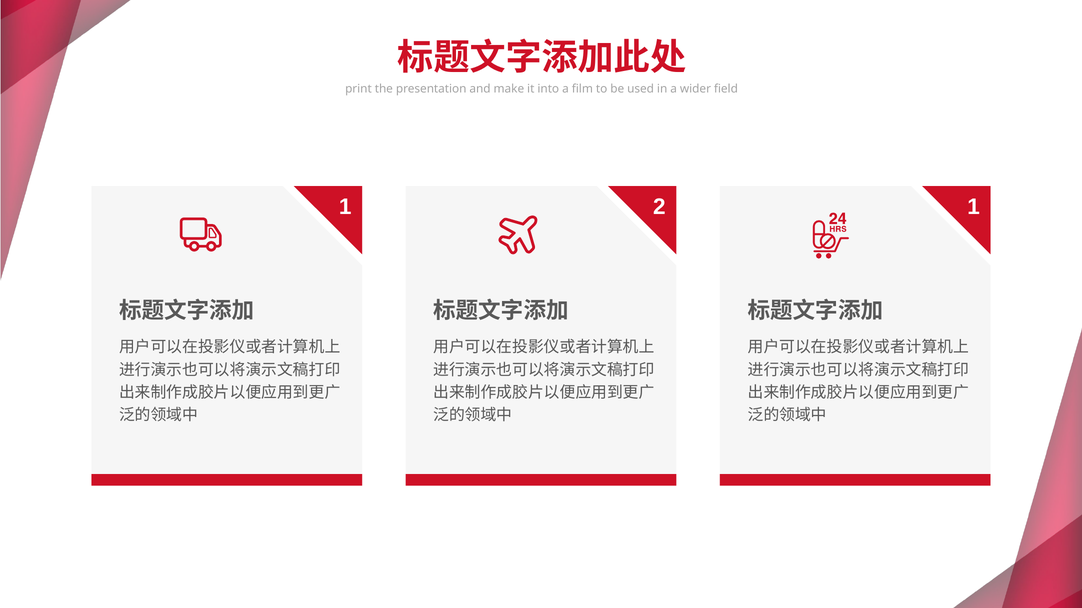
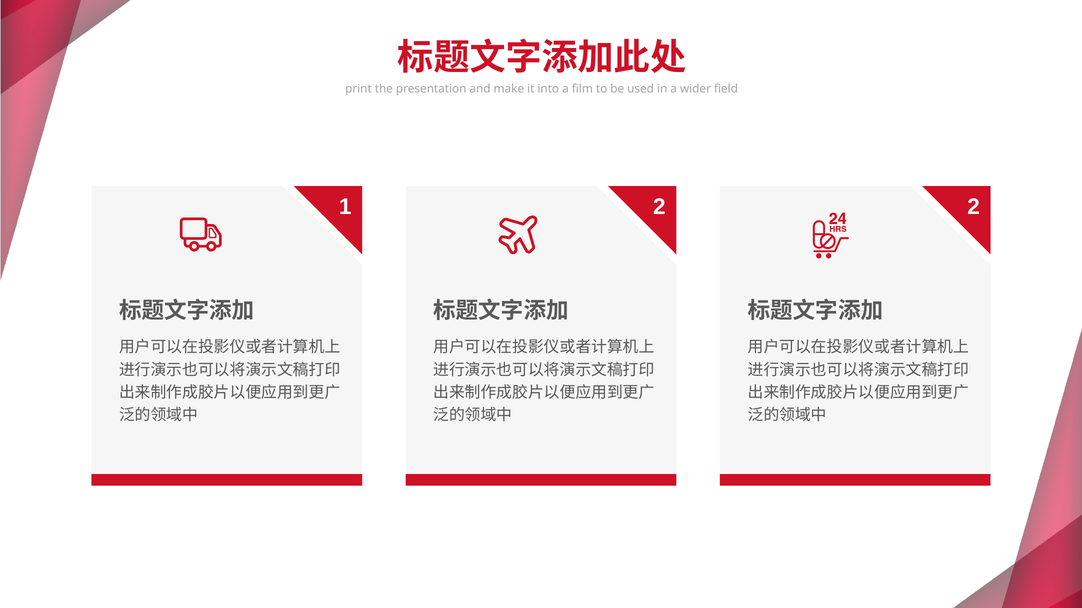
1 1: 1 -> 2 (974, 207)
